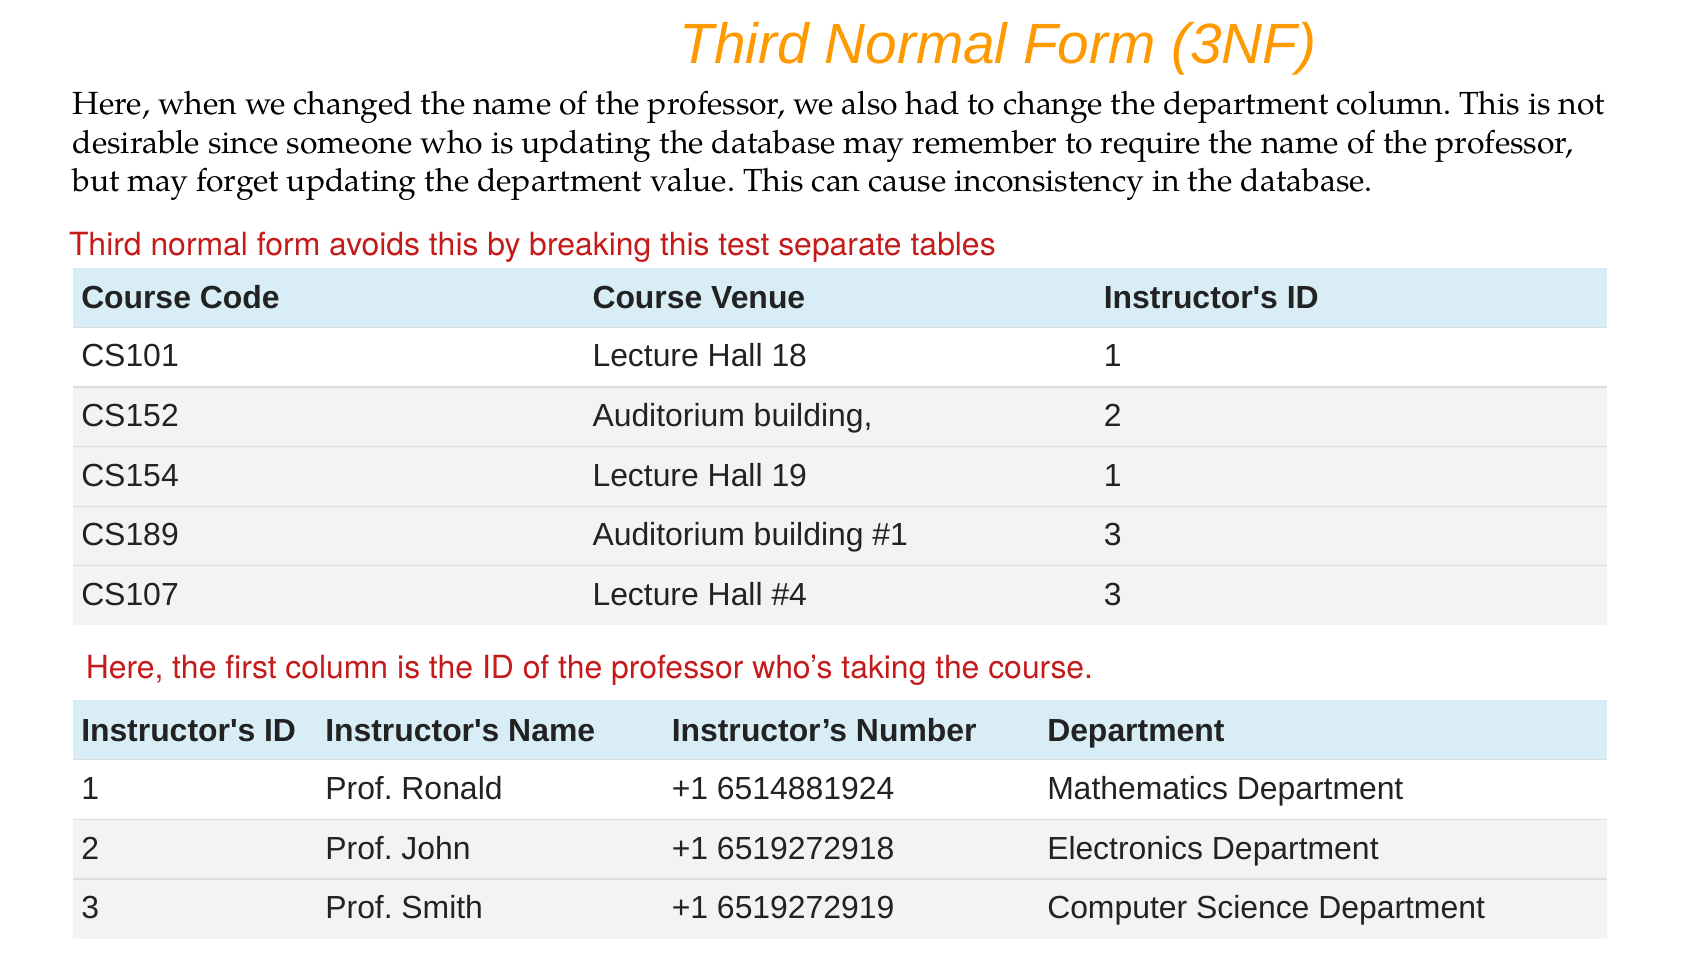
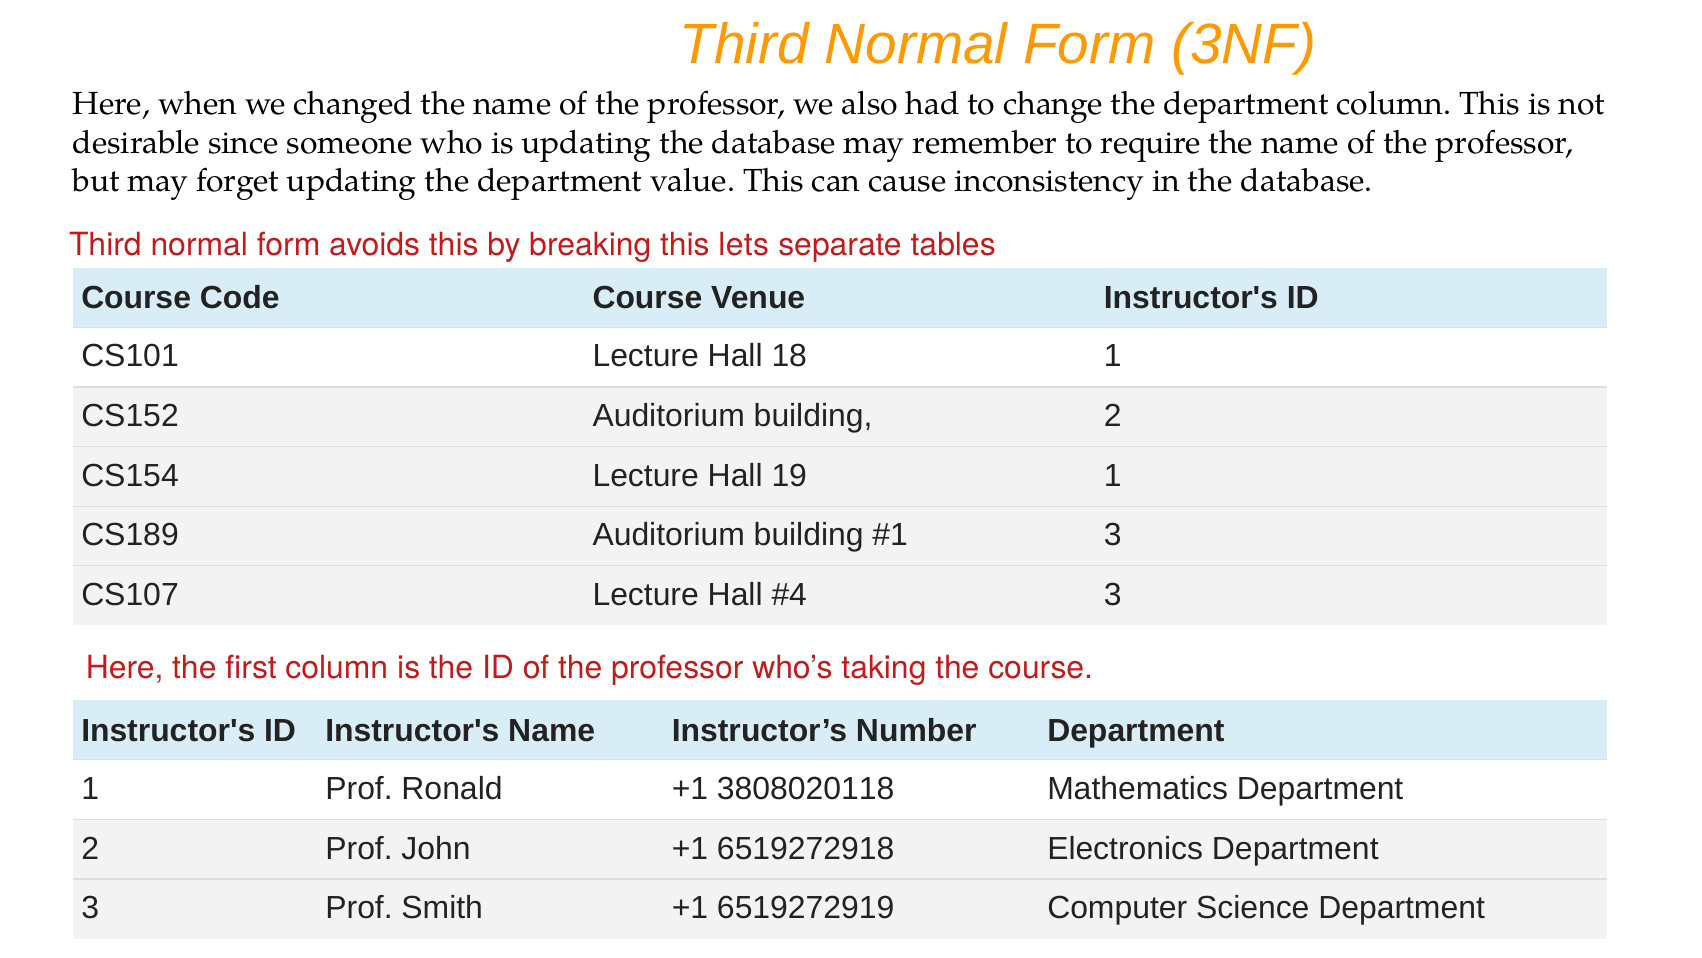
test: test -> lets (744, 245)
6514881924: 6514881924 -> 3808020118 (806, 788)
